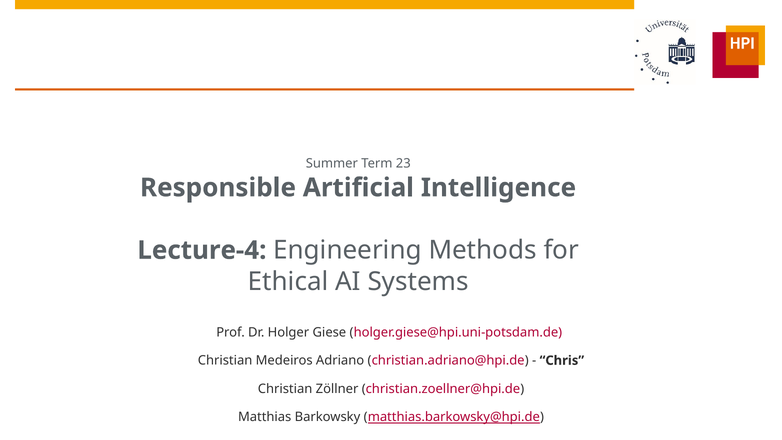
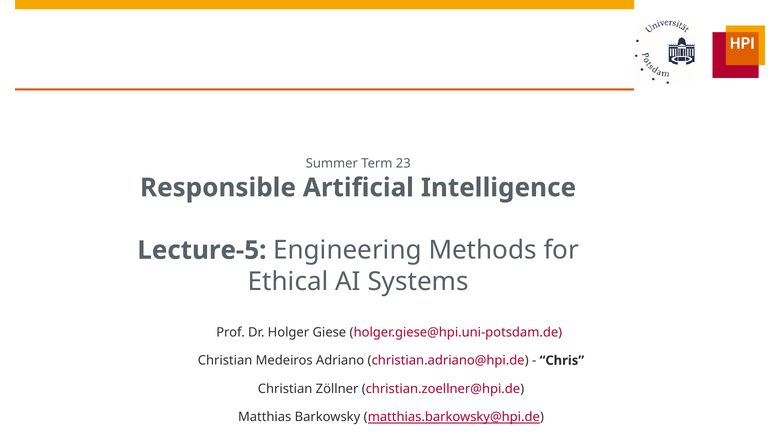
Lecture-4: Lecture-4 -> Lecture-5 (202, 250)
